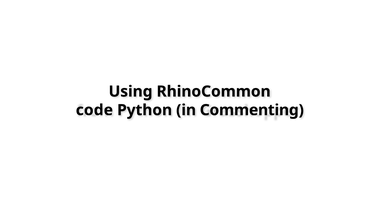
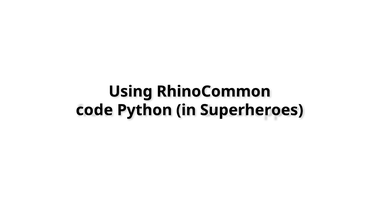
Commenting: Commenting -> Superheroes (252, 110)
